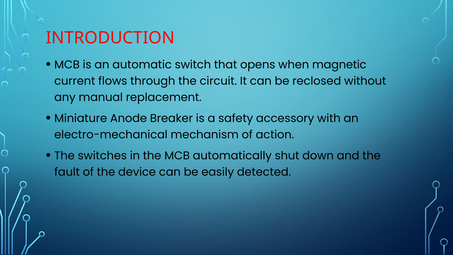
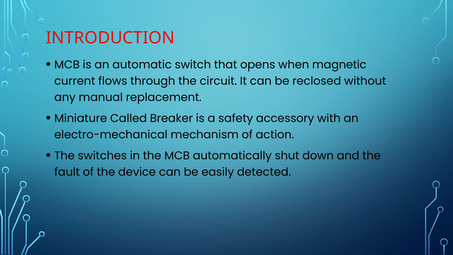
Anode: Anode -> Called (129, 118)
